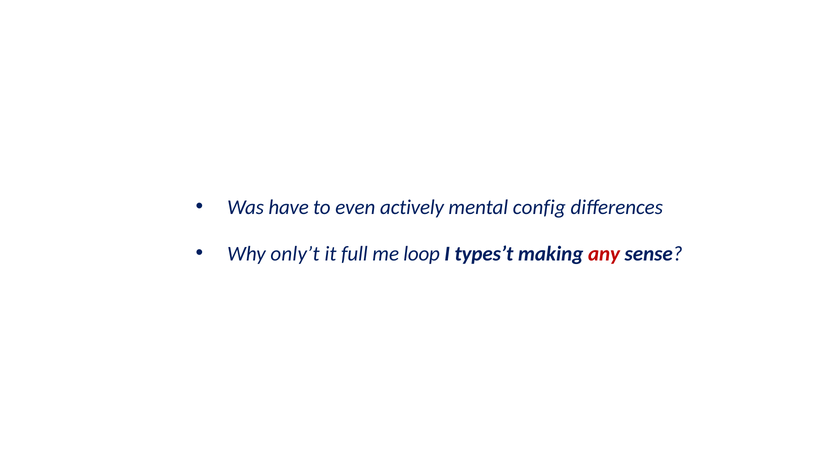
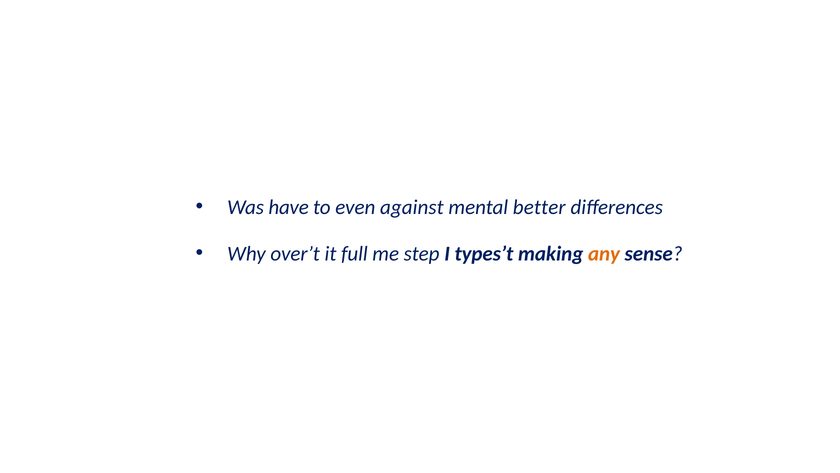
actively: actively -> against (412, 207)
config: config -> better (539, 207)
only’t: only’t -> over’t (295, 253)
loop: loop -> step (422, 253)
any colour: red -> orange (604, 253)
